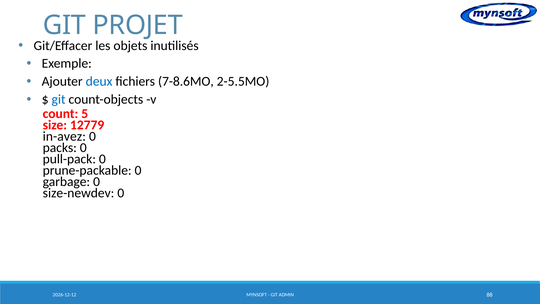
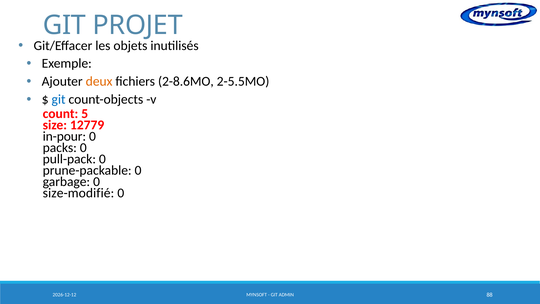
deux colour: blue -> orange (99, 81)
7-8.6MO: 7-8.6MO -> 2-8.6MO (186, 81)
in-avez: in-avez -> in-pour (64, 136)
size-newdev: size-newdev -> size-modifié (78, 193)
